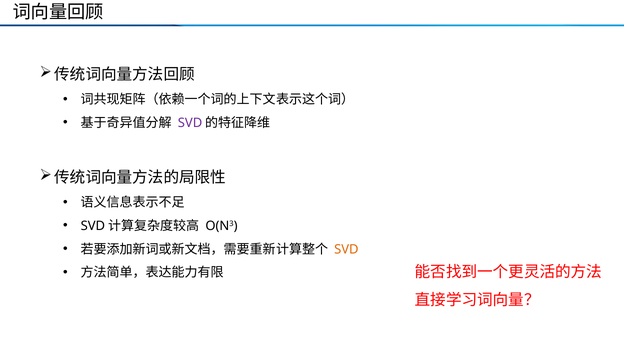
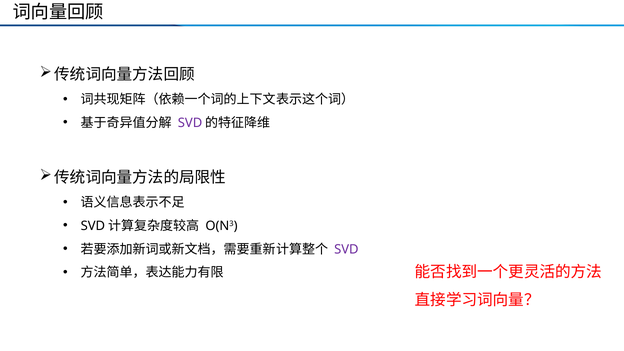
SVD colour: orange -> purple (346, 249)
